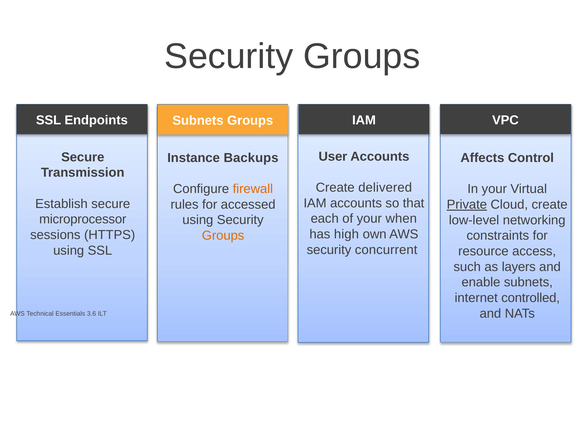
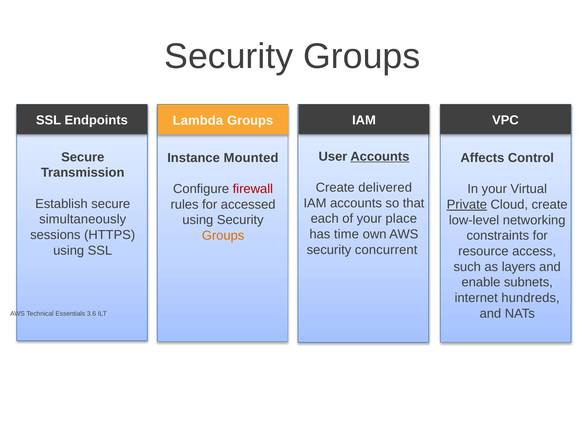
Subnets: Subnets -> Lambda (198, 121)
Accounts underline: none -> present (380, 157)
Backups: Backups -> Mounted (251, 158)
firewall colour: orange -> red (253, 189)
when: when -> place (401, 219)
microprocessor: microprocessor -> simultaneously (83, 220)
high: high -> time (346, 235)
controlled: controlled -> hundreds (531, 298)
